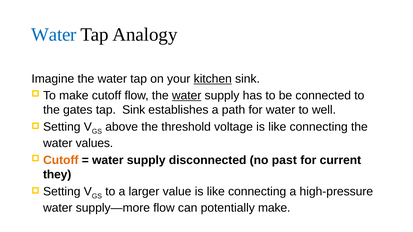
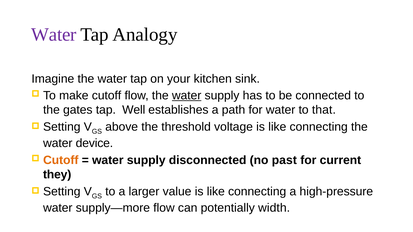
Water colour: blue -> purple (54, 35)
kitchen underline: present -> none (213, 79)
tap Sink: Sink -> Well (134, 110)
well: well -> that (324, 110)
values: values -> device (94, 143)
potentially make: make -> width (274, 208)
